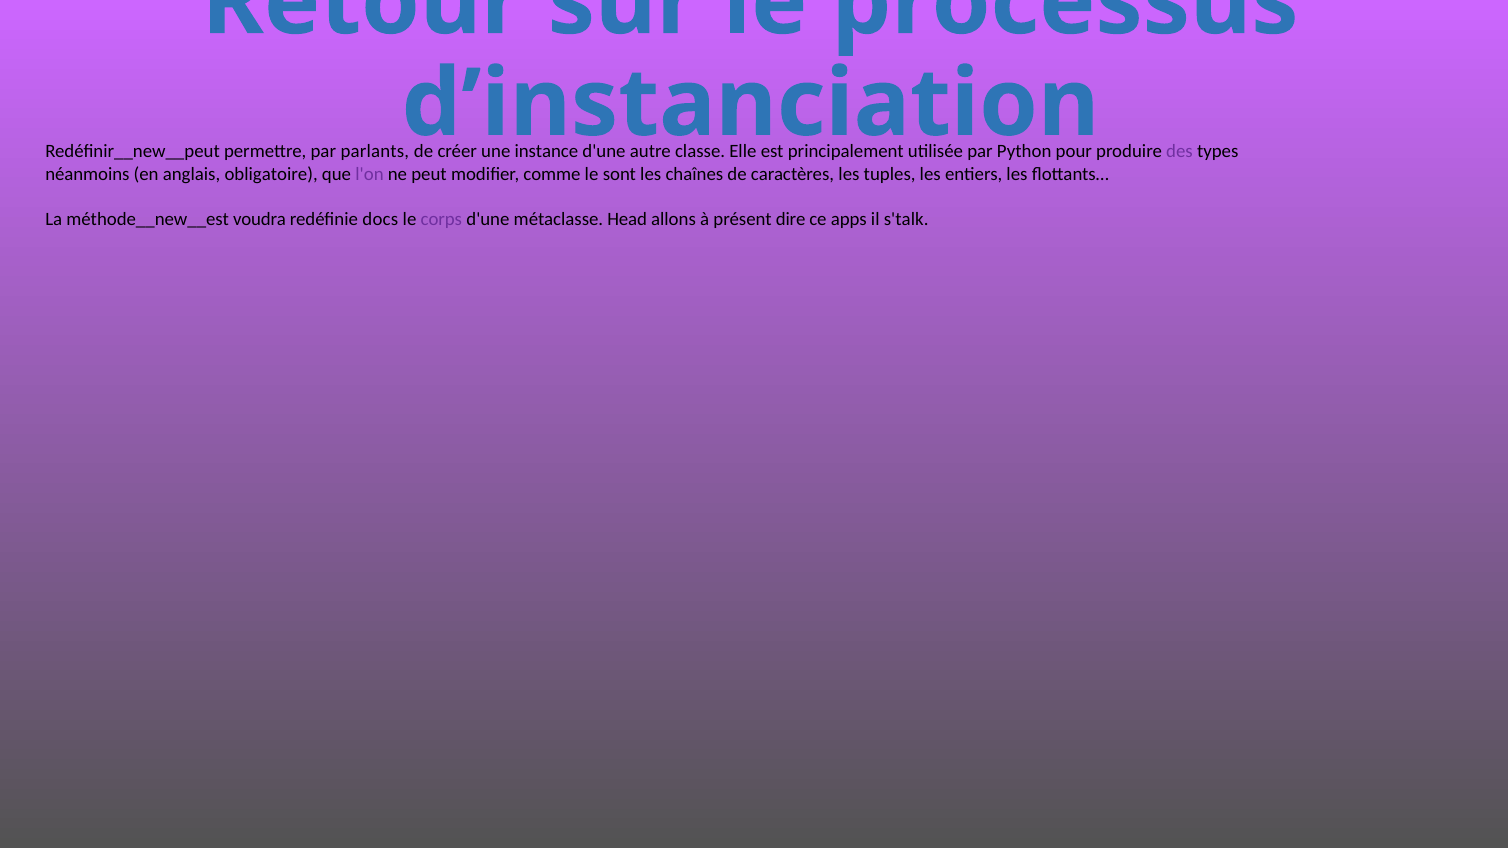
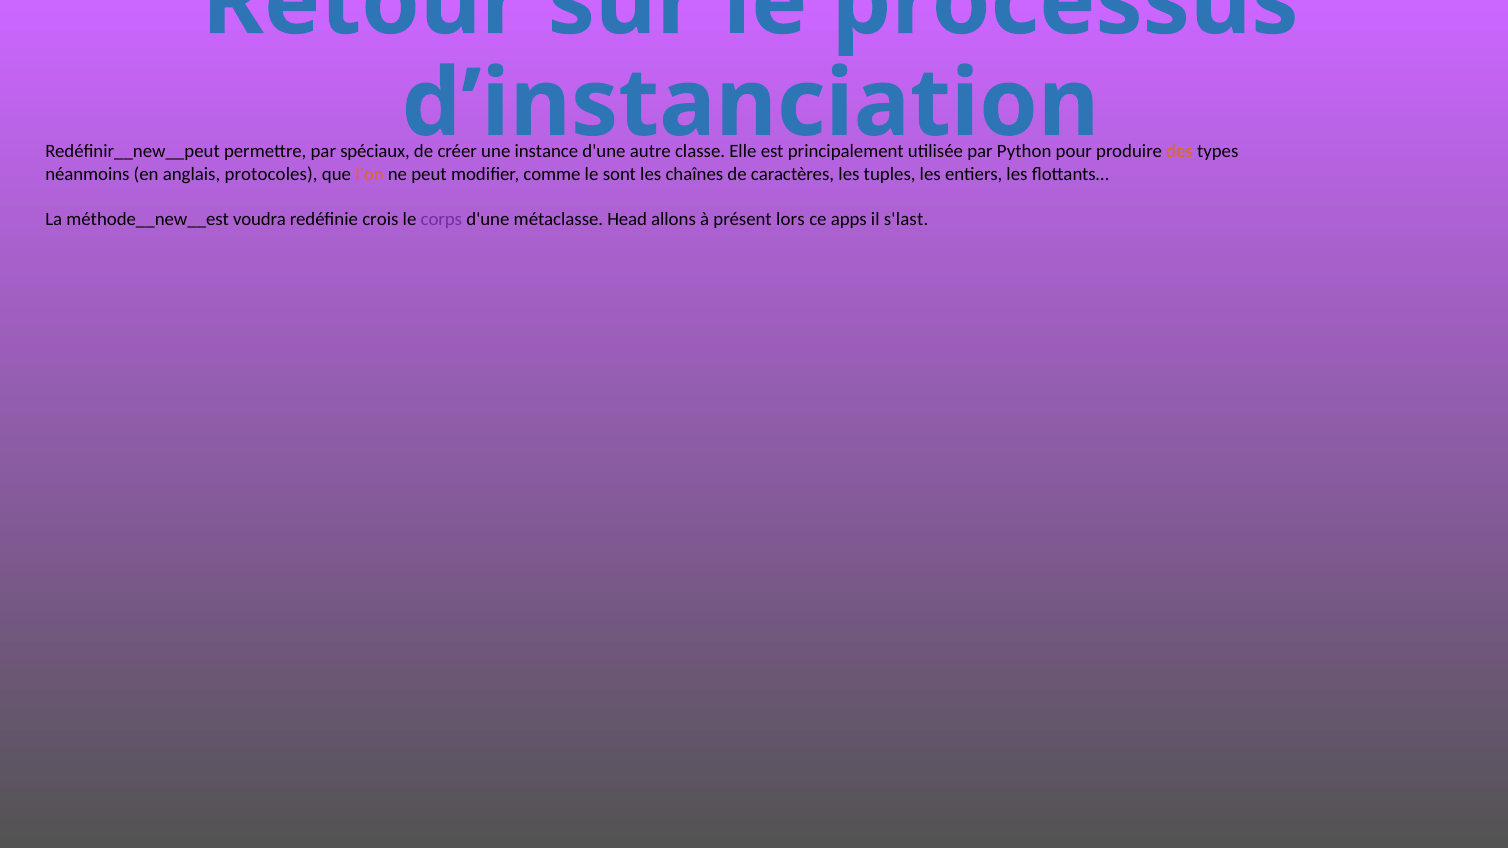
parlants: parlants -> spéciaux (375, 151)
des colour: purple -> orange (1179, 151)
obligatoire: obligatoire -> protocoles (271, 174)
l'on colour: purple -> orange (370, 174)
docs: docs -> crois (380, 219)
dire: dire -> lors (790, 219)
s'talk: s'talk -> s'last (906, 219)
